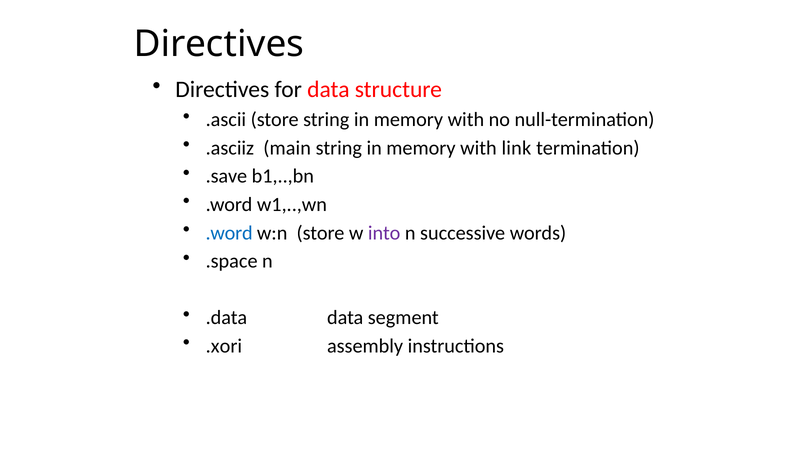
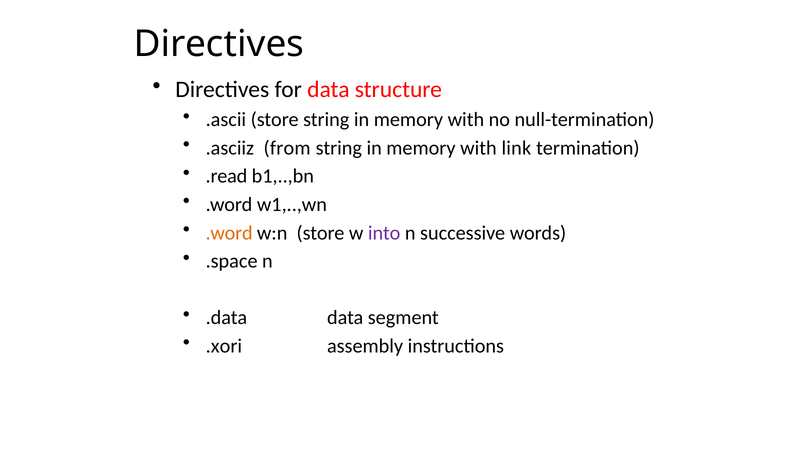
main: main -> from (287, 148)
.save: .save -> .read (226, 176)
.word colour: blue -> orange (229, 233)
